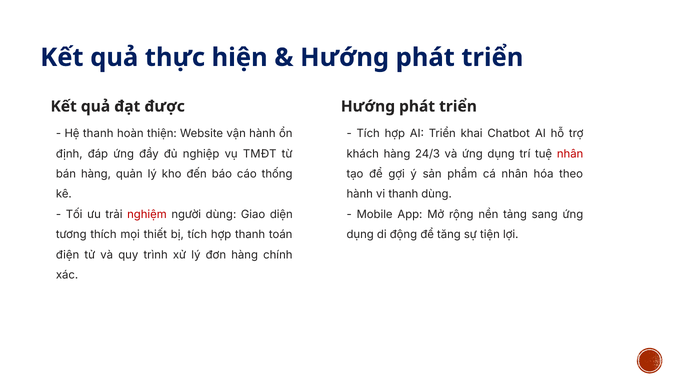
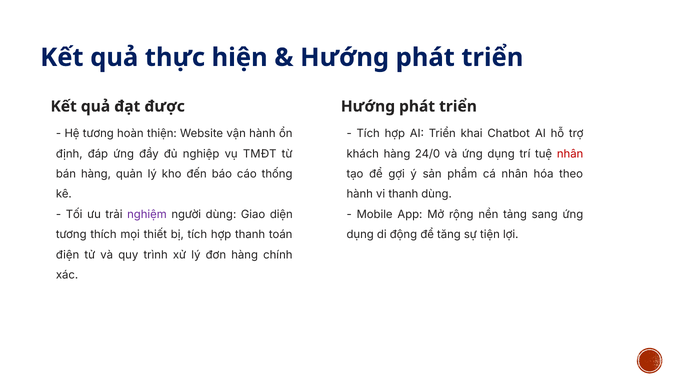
Hệ thanh: thanh -> tương (98, 134)
24/3: 24/3 -> 24/0 (428, 154)
nghiệm colour: red -> purple (147, 214)
